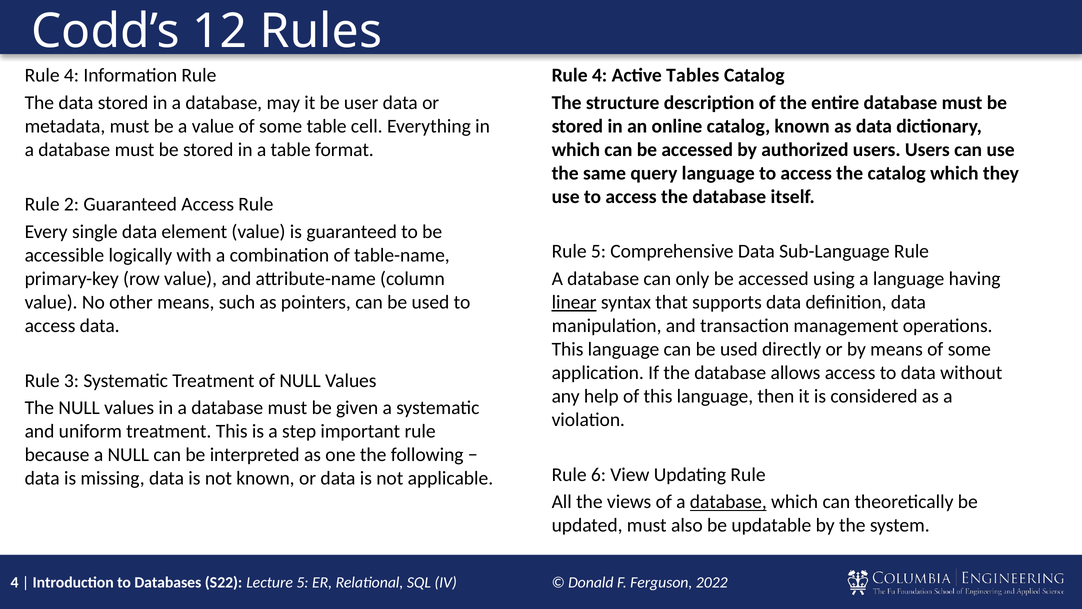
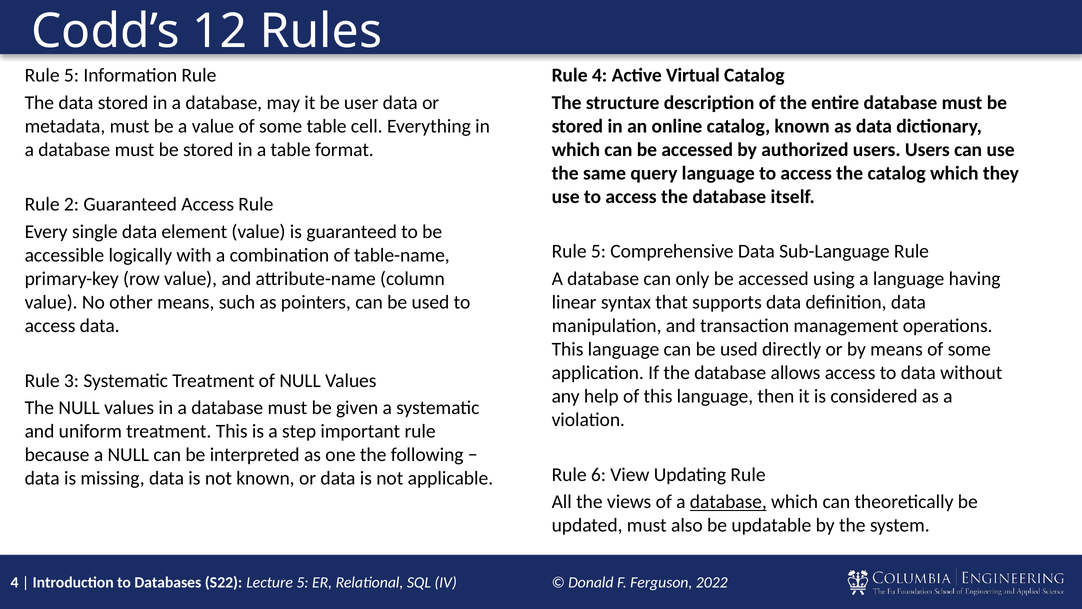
4: 4 -> 5 (72, 75)
Tables: Tables -> Virtual (693, 75)
linear underline: present -> none (574, 302)
